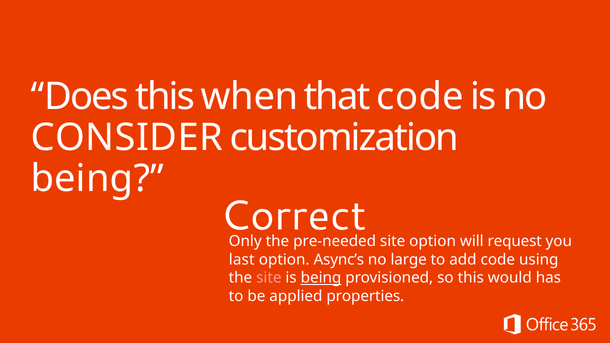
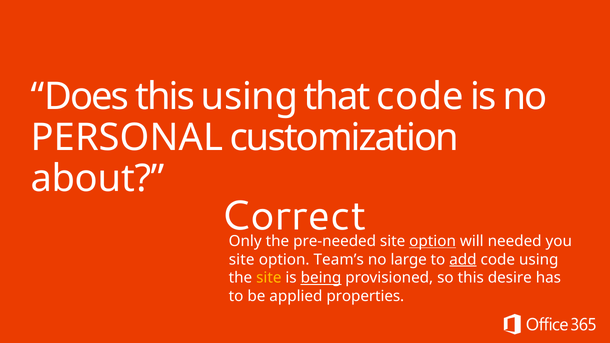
this when: when -> using (250, 97)
CONSIDER: CONSIDER -> PERSONAL (127, 138)
being: being -> about (98, 179)
option underline: none -> present (433, 241)
request: request -> needed (515, 241)
last: last -> site (242, 260)
Async’s: Async’s -> Team’s (339, 260)
add underline: none -> present (463, 260)
site colour: pink -> yellow (269, 278)
would: would -> desire (510, 278)
